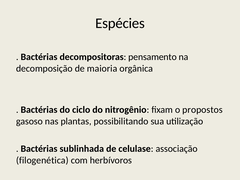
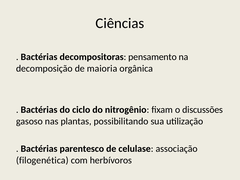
Espécies: Espécies -> Ciências (120, 23)
propostos: propostos -> discussões (203, 110)
sublinhada: sublinhada -> parentesco (82, 149)
